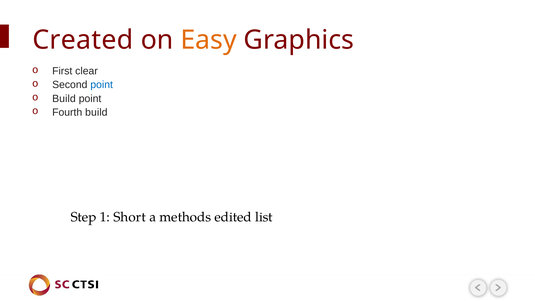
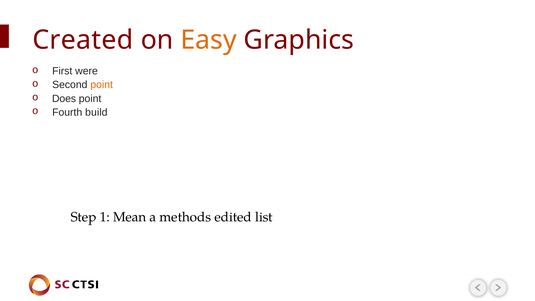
clear: clear -> were (87, 71)
point colour: blue -> orange (102, 85)
Build: Build -> Does (64, 99)
Short: Short -> Mean (130, 217)
